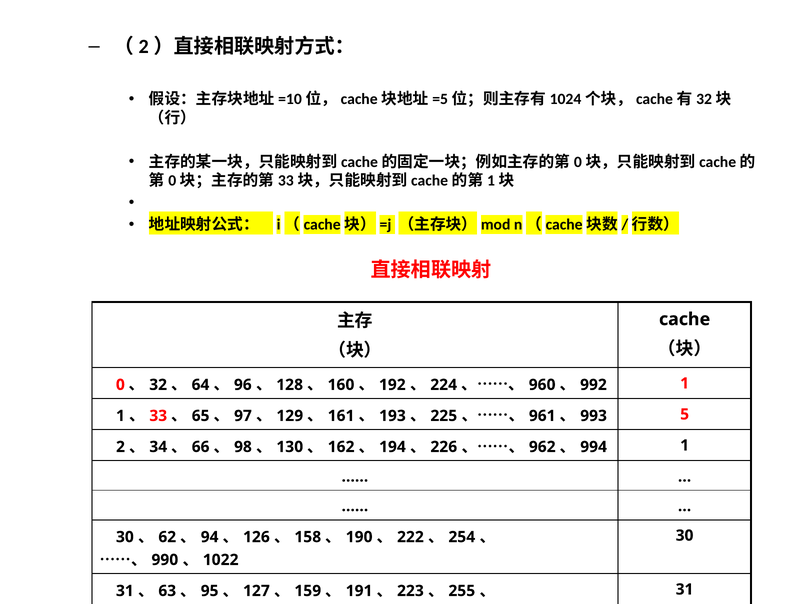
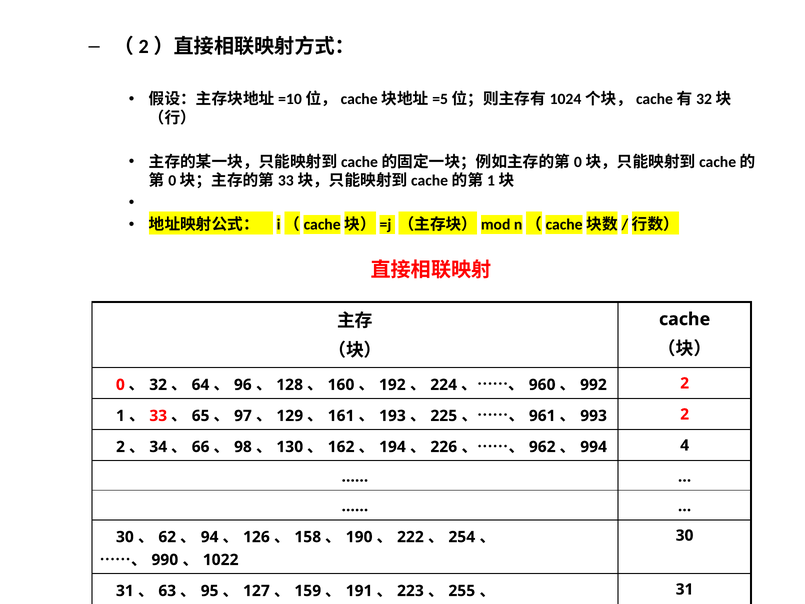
1: 1 -> 2 (685, 383)
5: 5 -> 2 (685, 414)
1: 1 -> 4 (685, 445)
